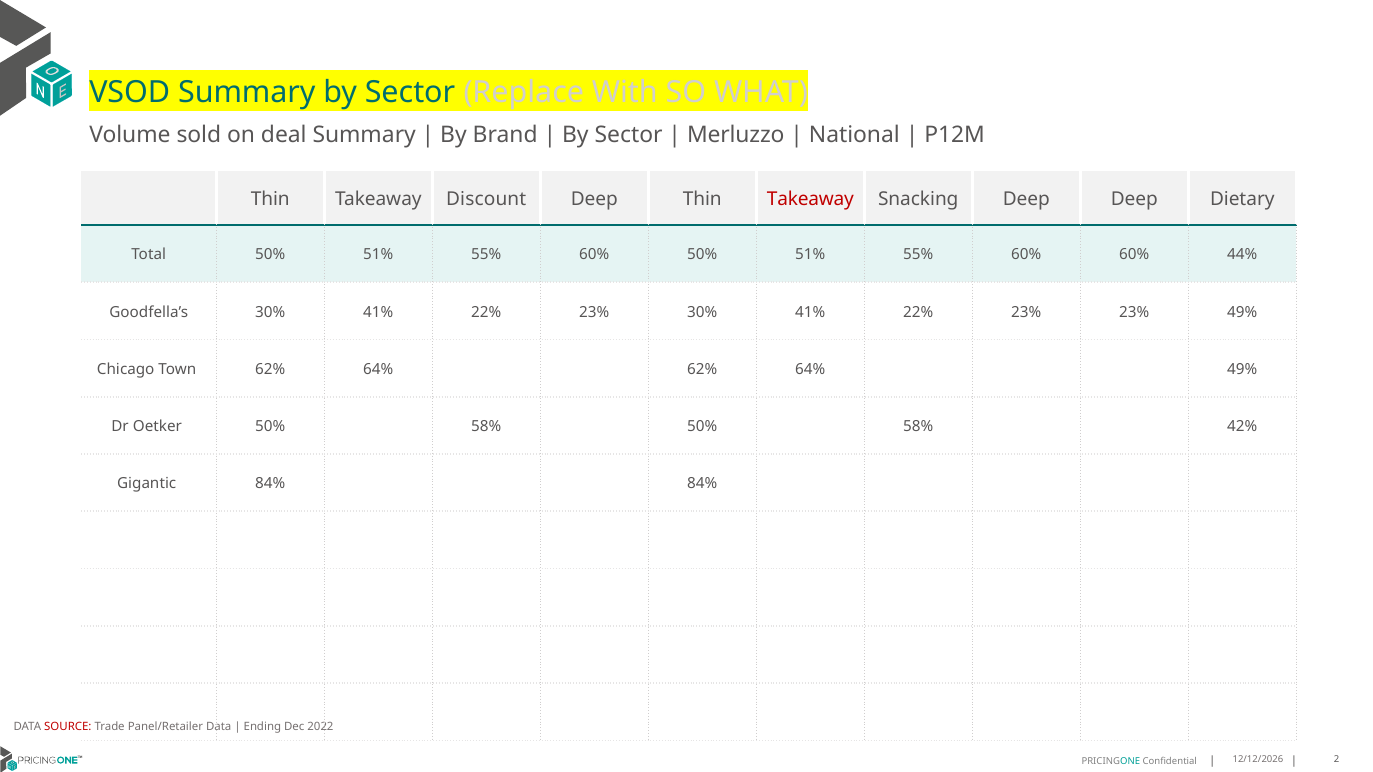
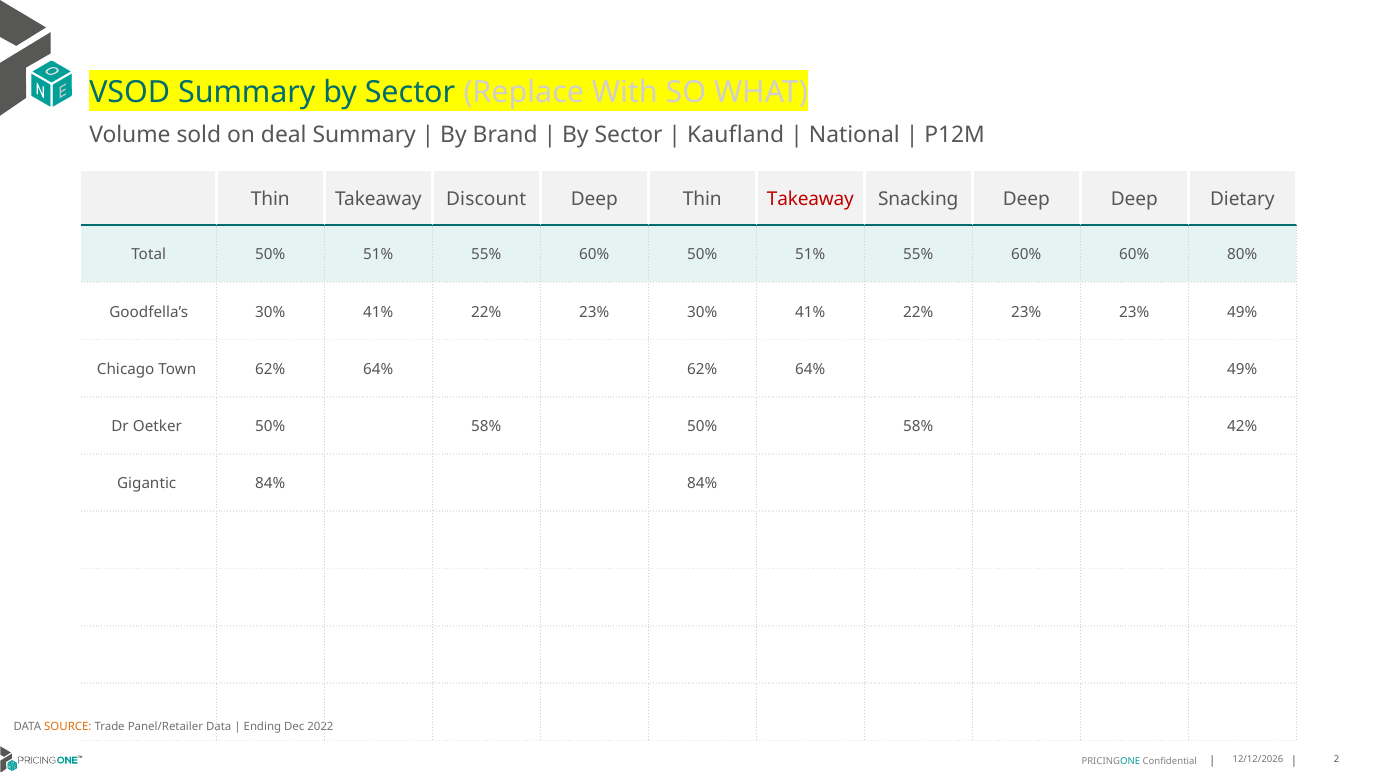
Merluzzo: Merluzzo -> Kaufland (736, 135)
44%: 44% -> 80% (1242, 255)
SOURCE colour: red -> orange (68, 727)
